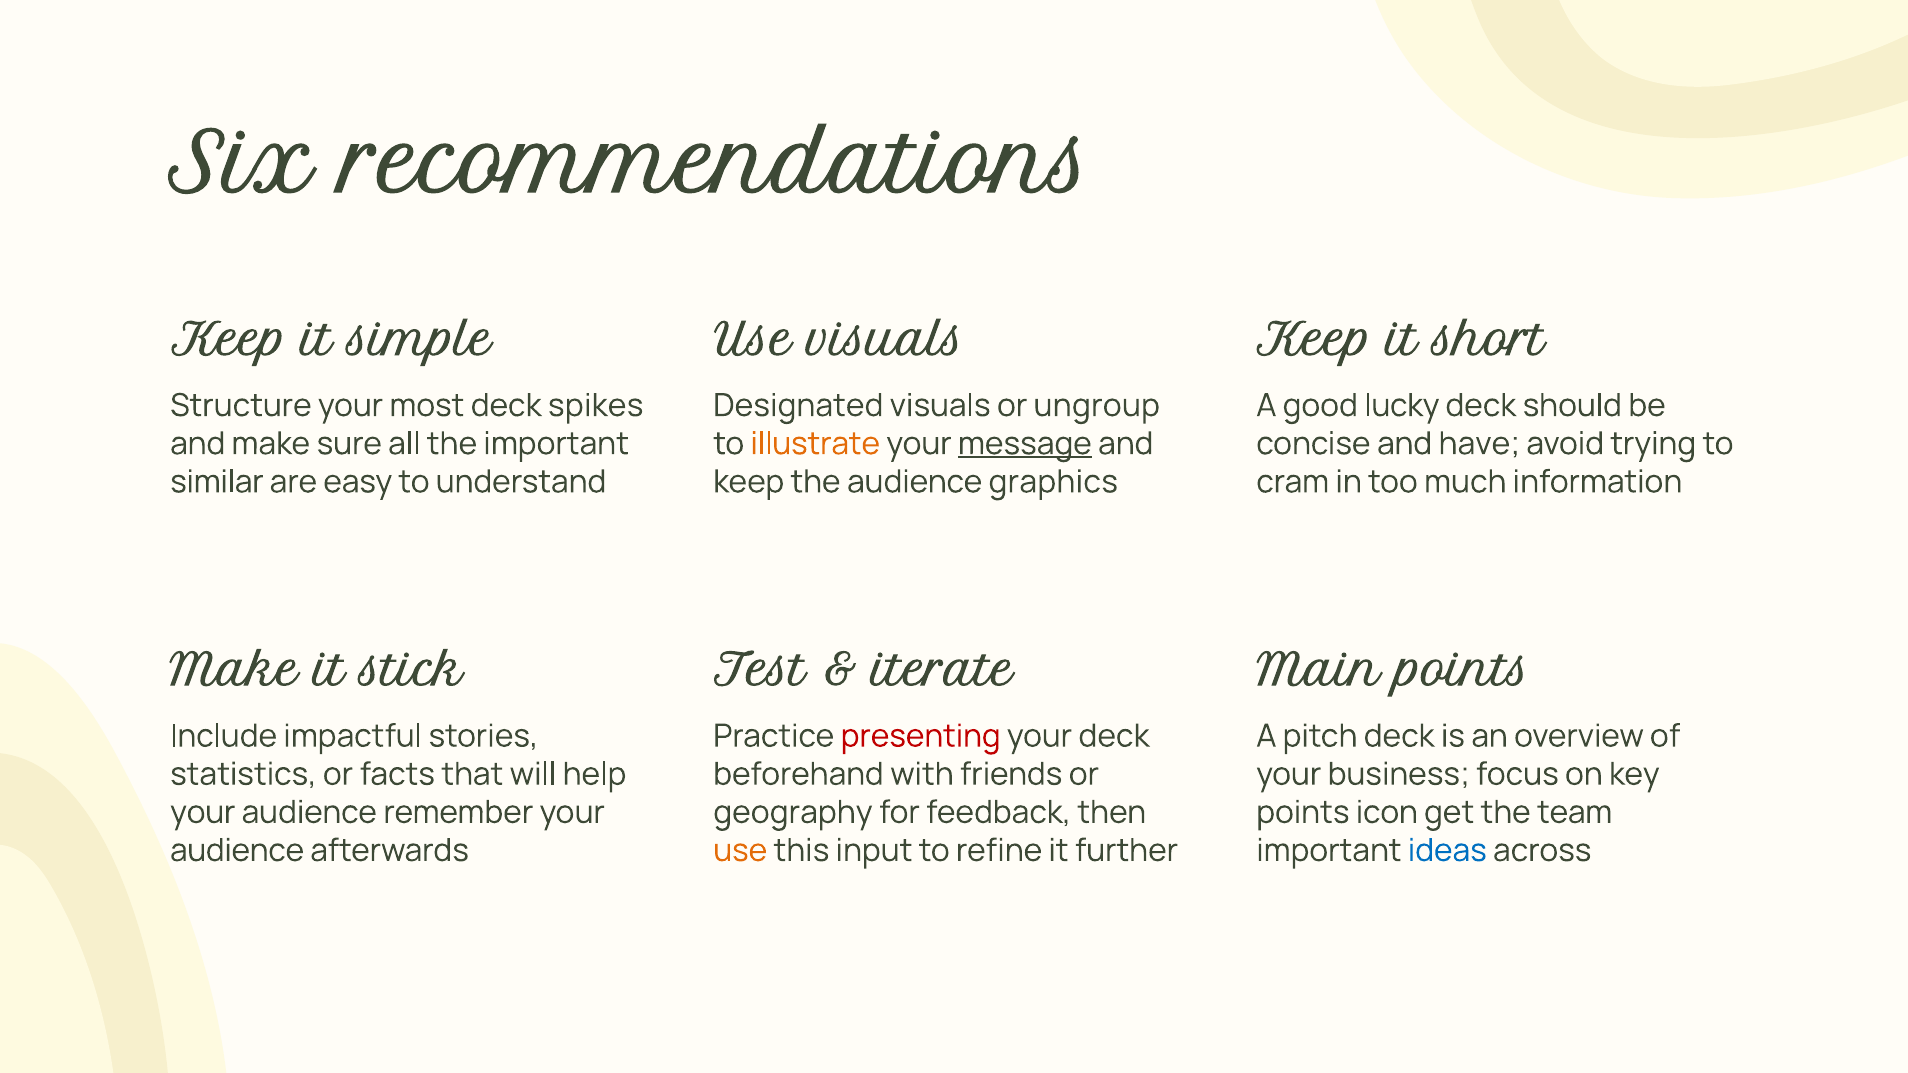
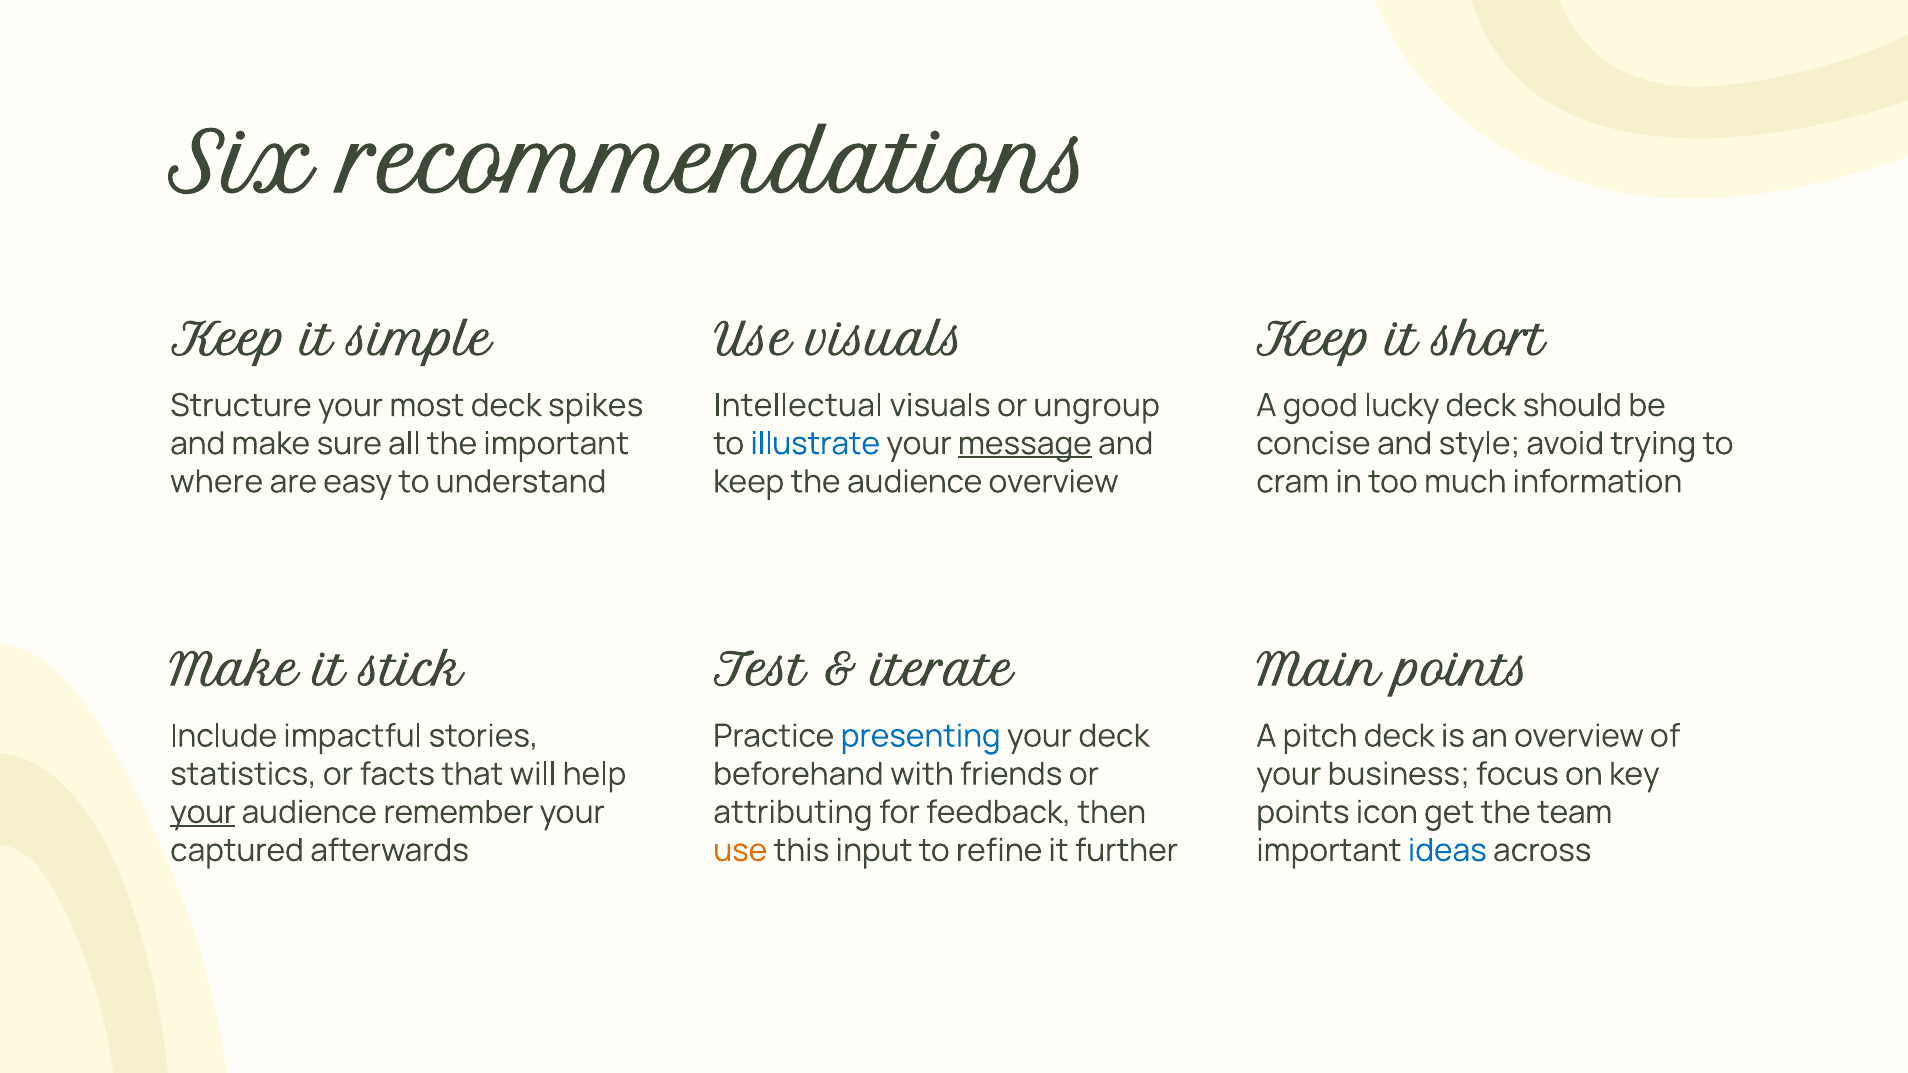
Designated: Designated -> Intellectual (798, 406)
illustrate colour: orange -> blue (815, 444)
have: have -> style (1479, 444)
similar: similar -> where (217, 482)
audience graphics: graphics -> overview (1053, 482)
presenting colour: red -> blue (921, 736)
your underline: none -> present (203, 813)
geography: geography -> attributing (793, 813)
audience: audience -> captured (237, 851)
